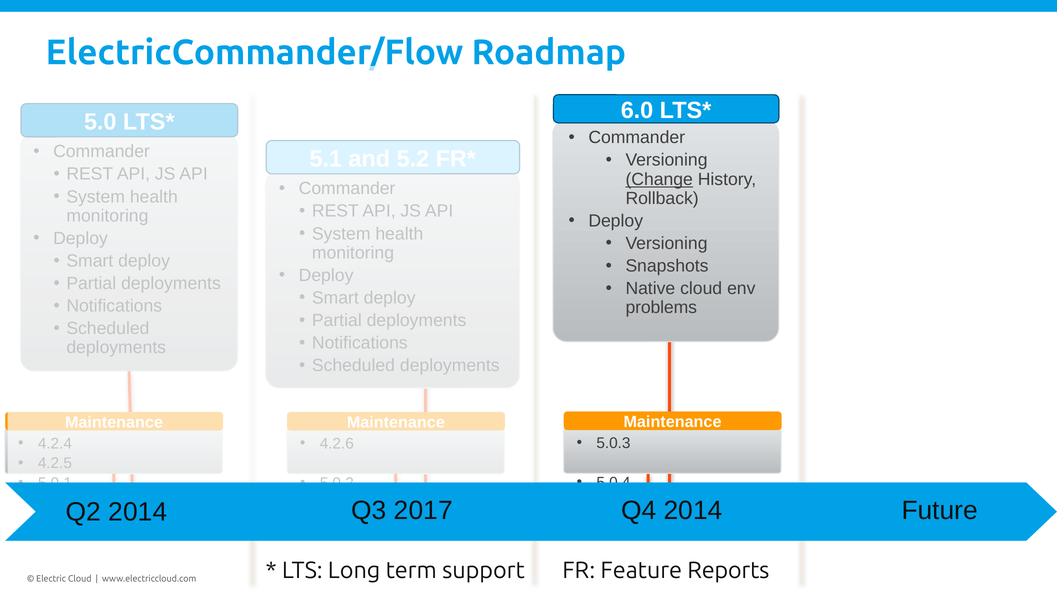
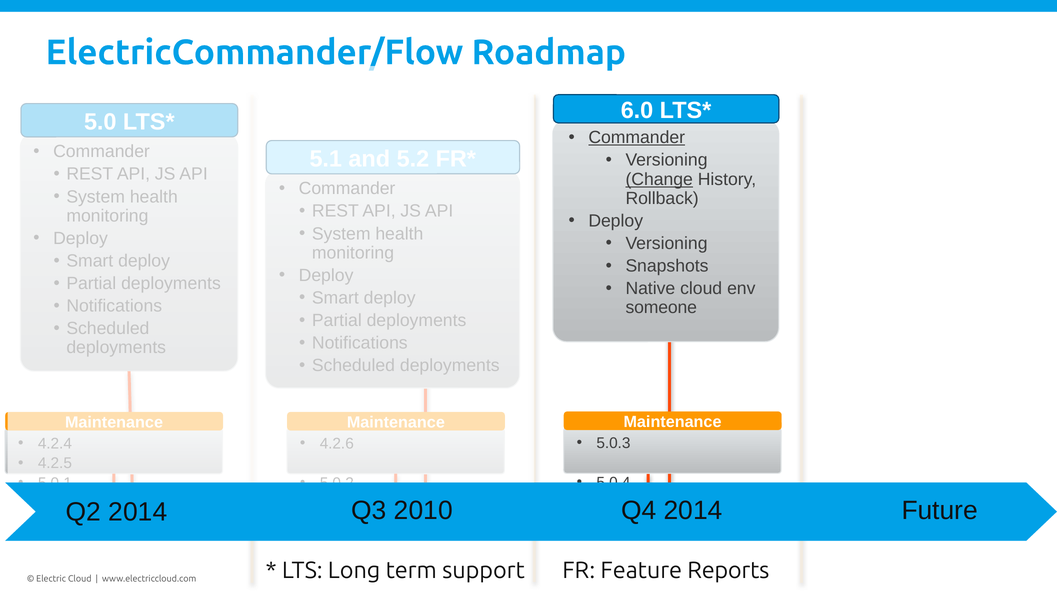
Commander underline: none -> present (637, 138)
problems: problems -> someone (661, 307)
2017: 2017 -> 2010 (423, 510)
